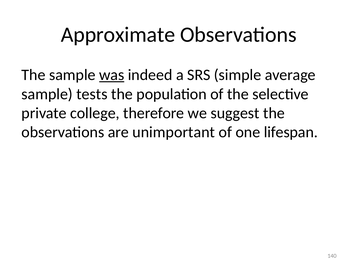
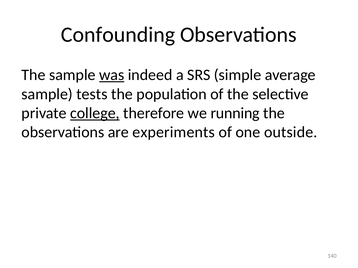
Approximate: Approximate -> Confounding (118, 35)
college underline: none -> present (95, 113)
suggest: suggest -> running (235, 113)
unimportant: unimportant -> experiments (174, 132)
lifespan: lifespan -> outside (291, 132)
